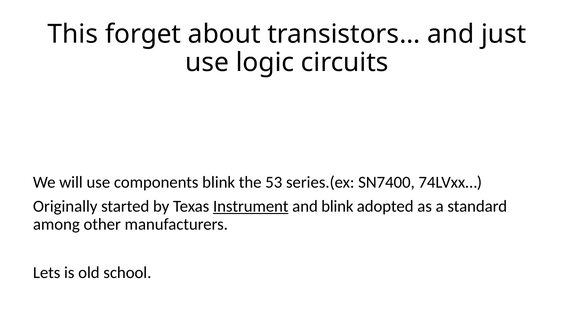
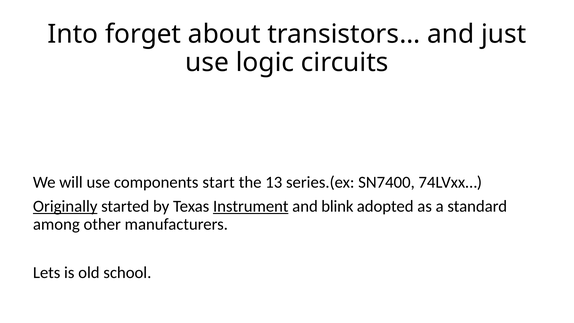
This: This -> Into (73, 34)
components blink: blink -> start (219, 182)
53: 53 -> 13 (274, 182)
Originally underline: none -> present (65, 206)
